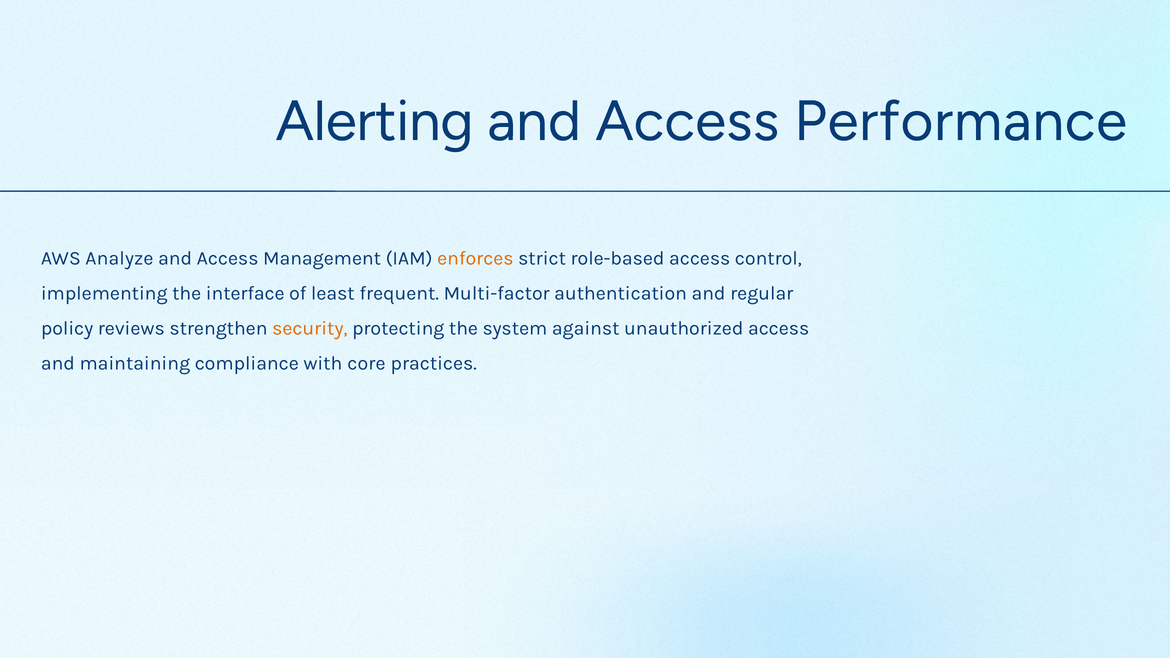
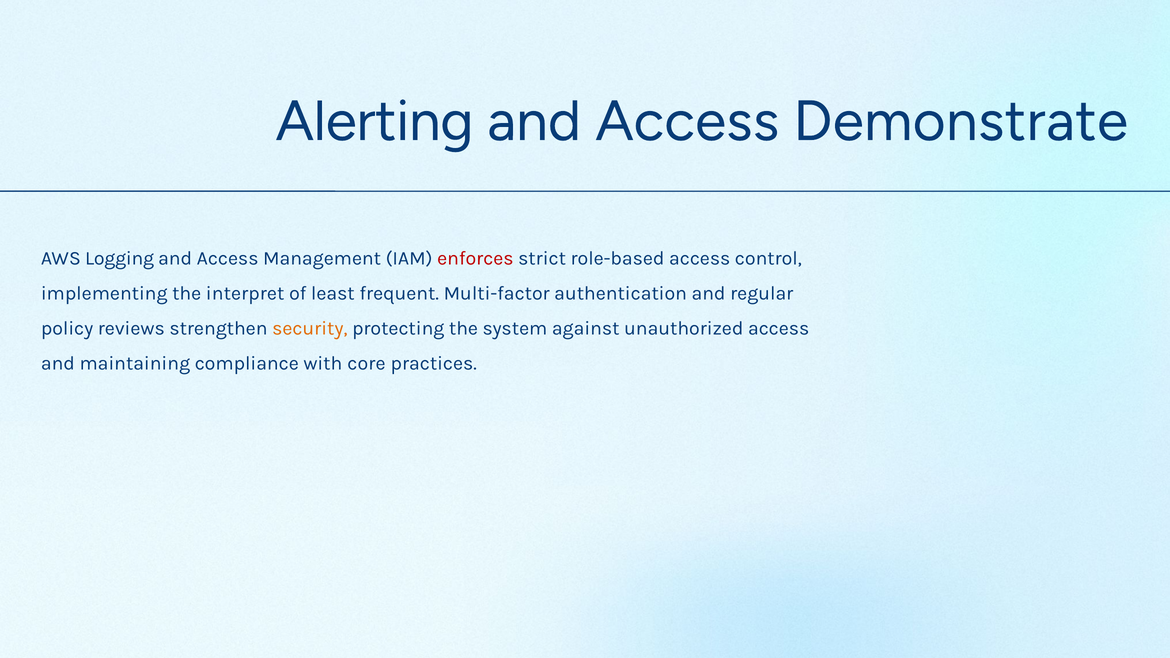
Performance: Performance -> Demonstrate (961, 121)
Analyze: Analyze -> Logging (120, 258)
enforces colour: orange -> red (475, 258)
interface: interface -> interpret (245, 293)
